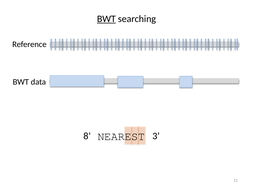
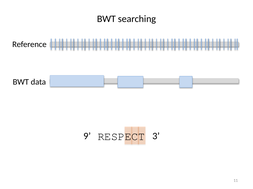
BWT underline: present -> none (106, 19)
NEAREST: NEAREST -> RESPECT (121, 137)
8: 8 -> 9 (87, 137)
